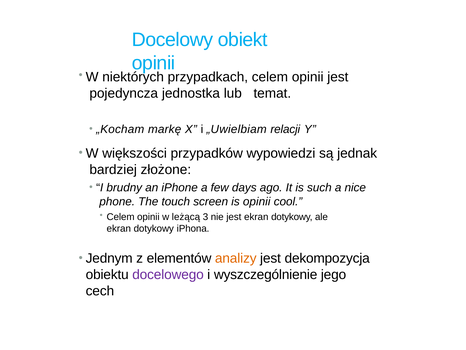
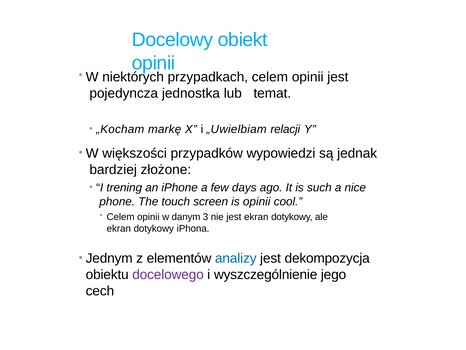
brudny: brudny -> trening (124, 187)
leżącą: leżącą -> danym (186, 216)
analizy colour: orange -> blue (236, 258)
